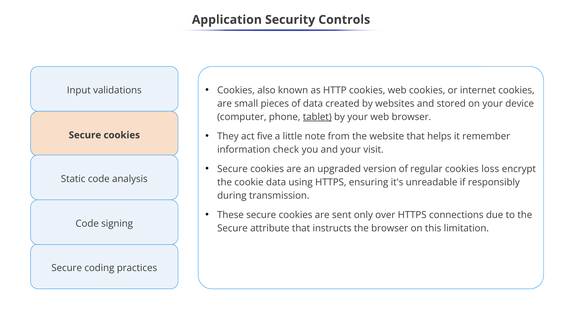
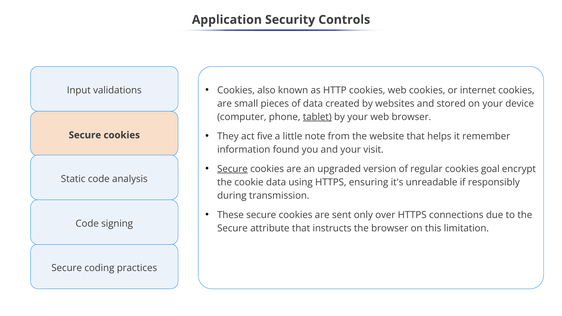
check: check -> found (286, 150)
Secure underline: none -> present (232, 169)
loss: loss -> goal (490, 169)
